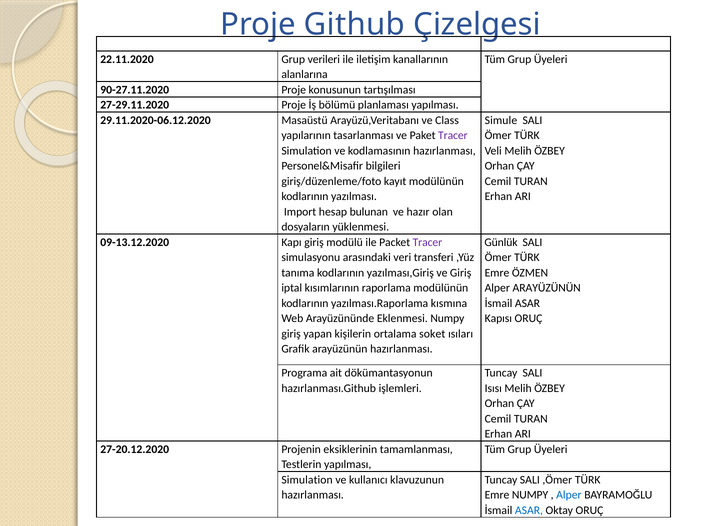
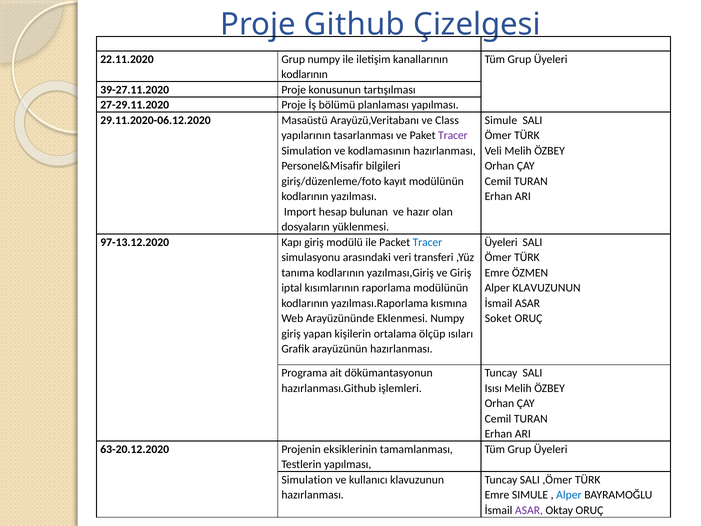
Grup verileri: verileri -> numpy (324, 59)
alanlarına: alanlarına -> kodlarının (305, 75)
90-27.11.2020: 90-27.11.2020 -> 39-27.11.2020 (135, 90)
09-13.12.2020: 09-13.12.2020 -> 97-13.12.2020 (135, 242)
Tracer colour: purple -> blue (427, 242)
Günlük: Günlük -> Üyeleri (501, 242)
Alper ARAYÜZÜNÜN: ARAYÜZÜNÜN -> KLAVUZUNUN (547, 288)
Kapısı: Kapısı -> Soket (498, 318)
soket: soket -> ölçüp (432, 334)
27-20.12.2020: 27-20.12.2020 -> 63-20.12.2020 (135, 449)
Emre NUMPY: NUMPY -> SIMULE (530, 495)
ASAR colour: blue -> purple (529, 510)
